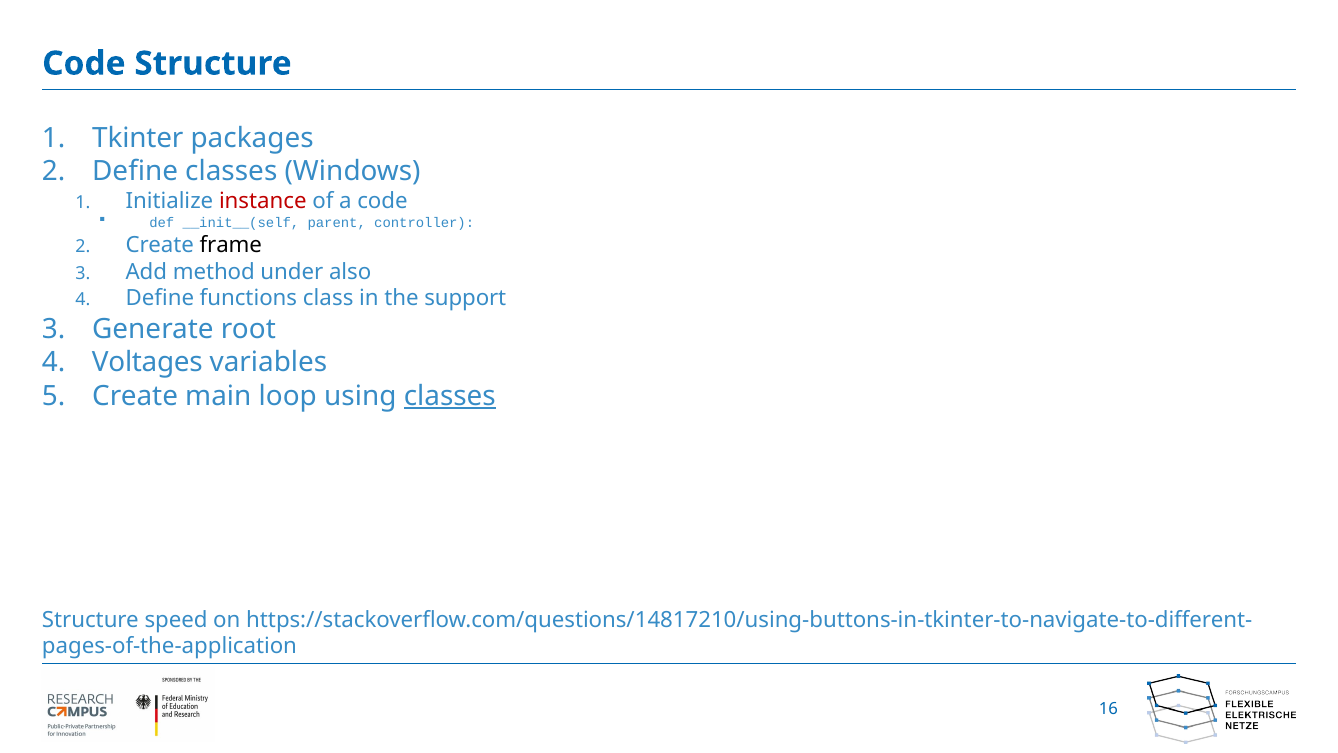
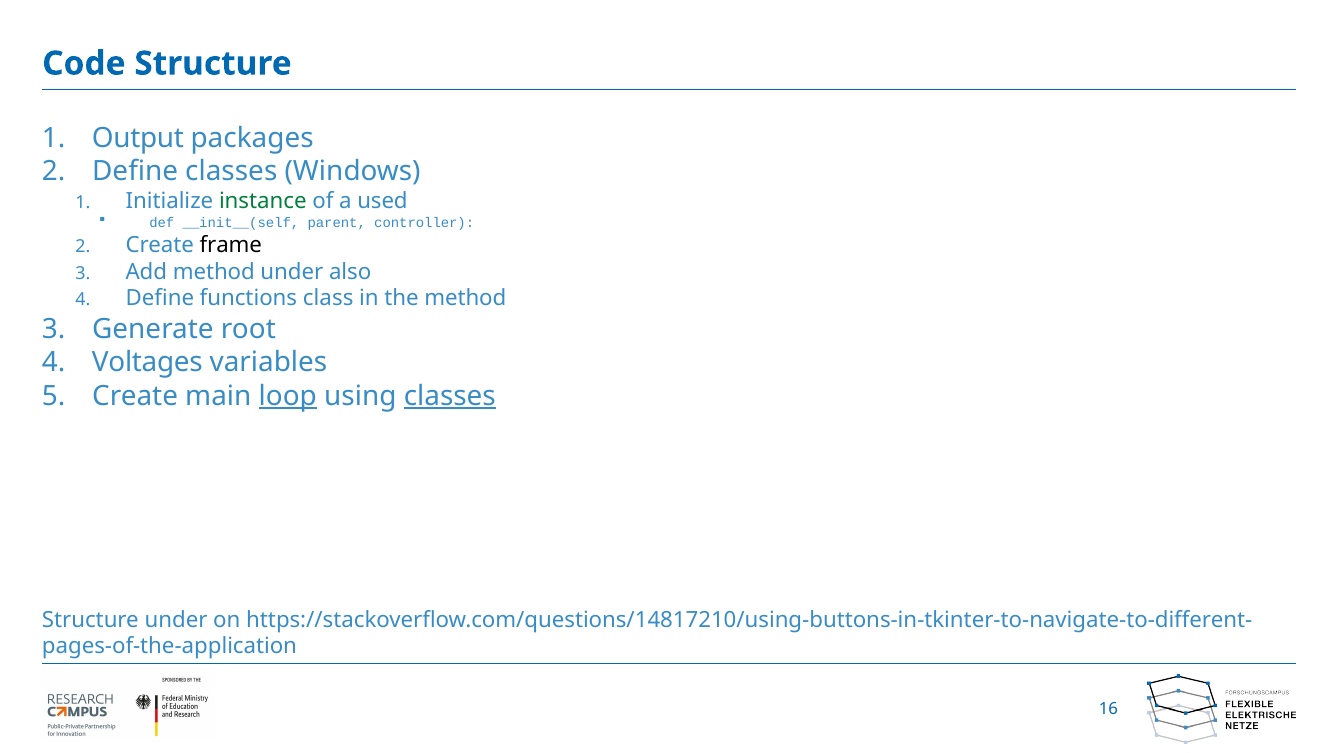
Tkinter: Tkinter -> Output (138, 138)
instance colour: red -> green (263, 201)
a code: code -> used (382, 201)
the support: support -> method (465, 298)
loop underline: none -> present (288, 396)
Structure speed: speed -> under (176, 620)
